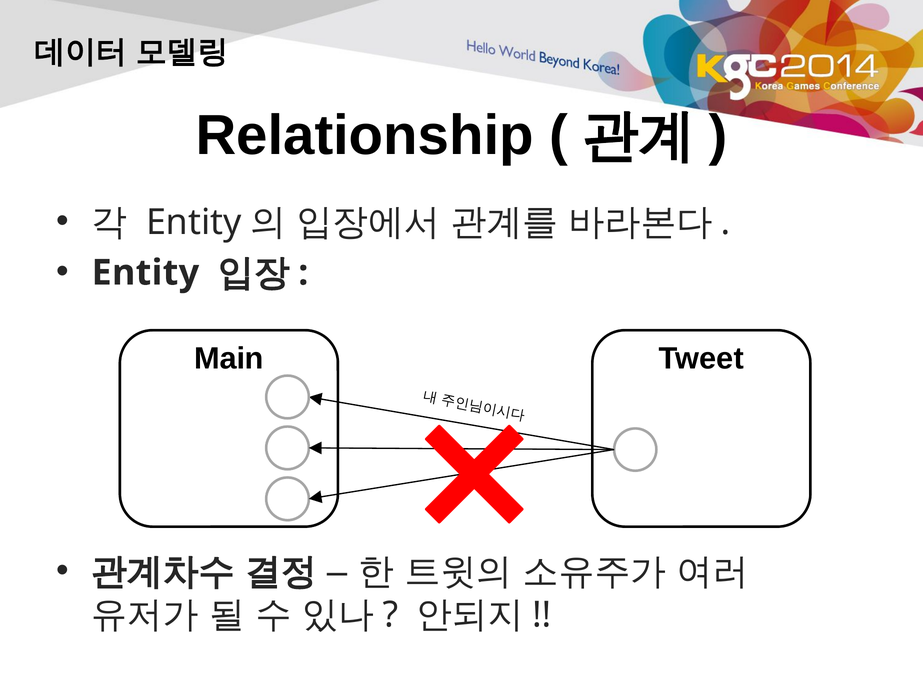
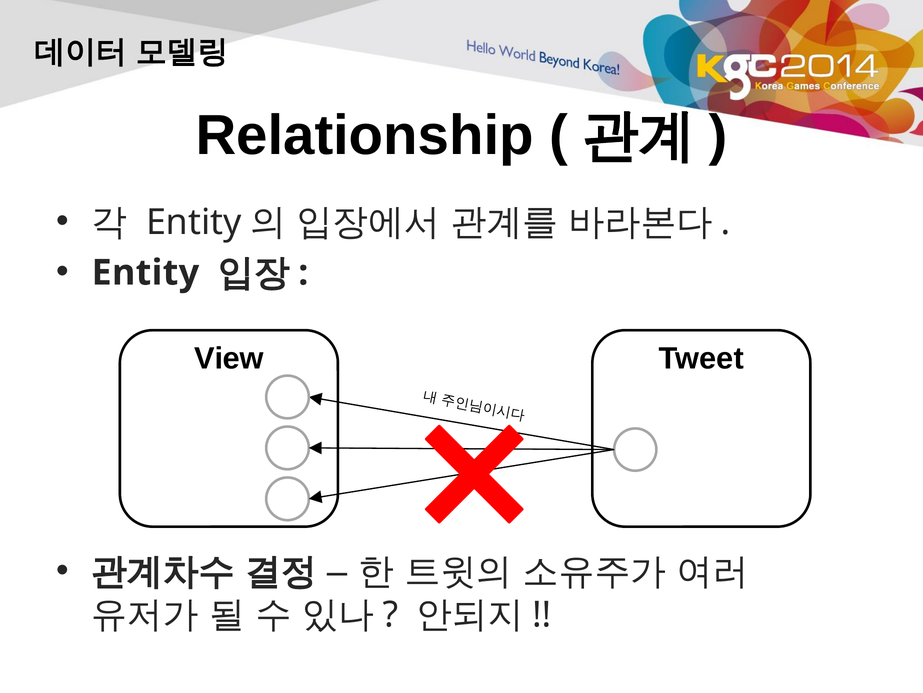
Main: Main -> View (229, 358)
